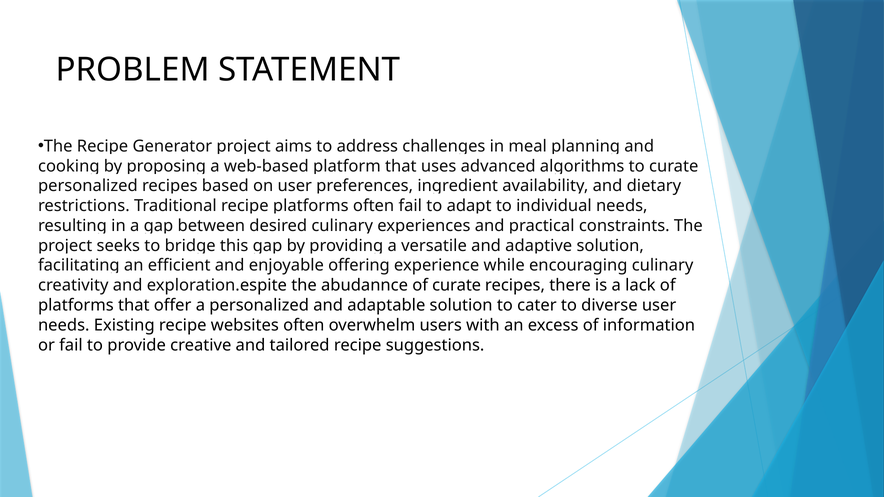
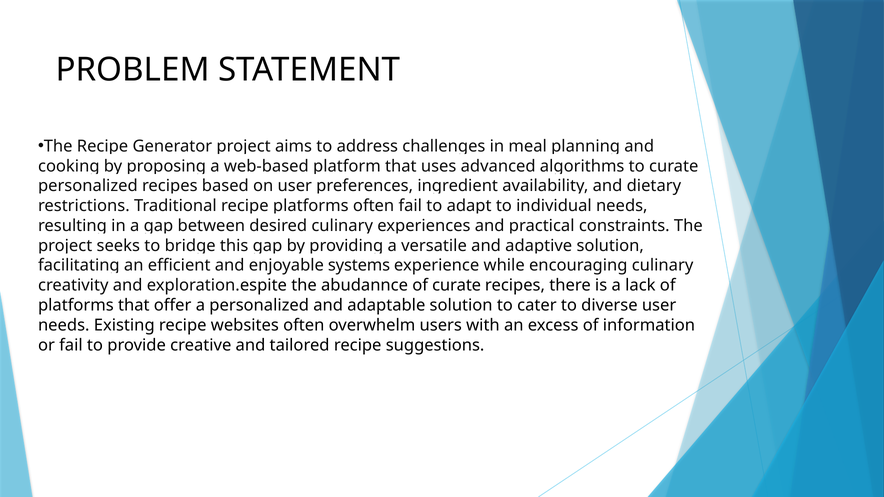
offering: offering -> systems (359, 266)
